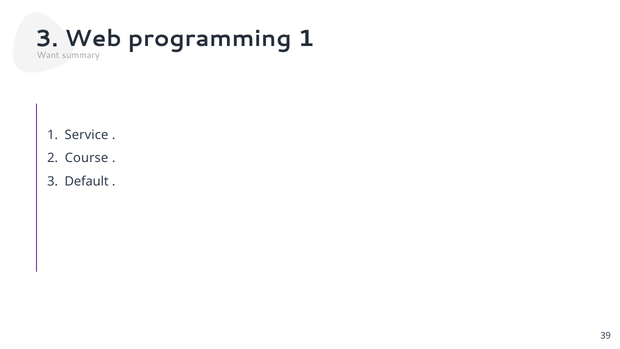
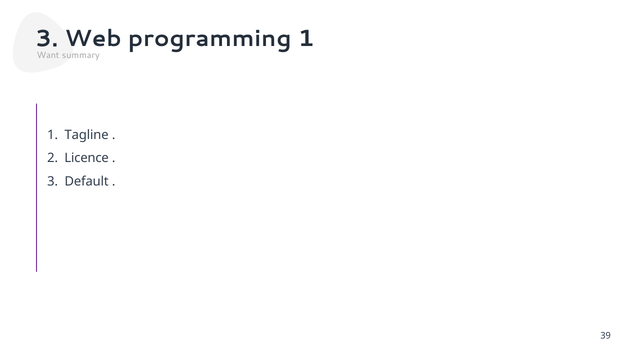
Service: Service -> Tagline (87, 135)
Course: Course -> Licence (87, 158)
